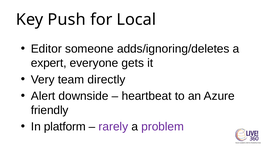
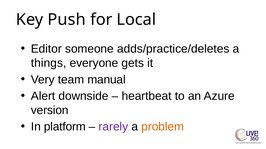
adds/ignoring/deletes: adds/ignoring/deletes -> adds/practice/deletes (173, 49)
expert: expert -> things (49, 63)
directly: directly -> manual (107, 80)
friendly: friendly -> version (50, 111)
problem colour: purple -> orange (163, 127)
